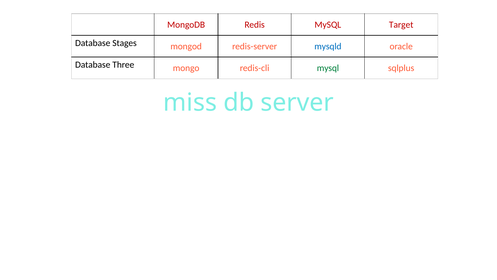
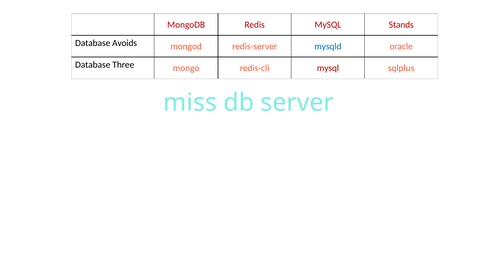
Target: Target -> Stands (401, 25)
Stages: Stages -> Avoids (125, 43)
mysql colour: green -> red (328, 68)
